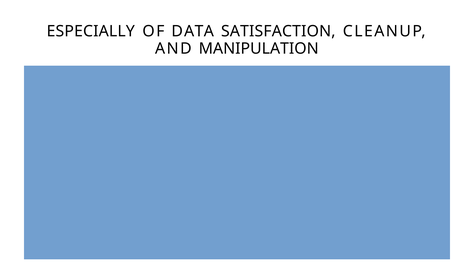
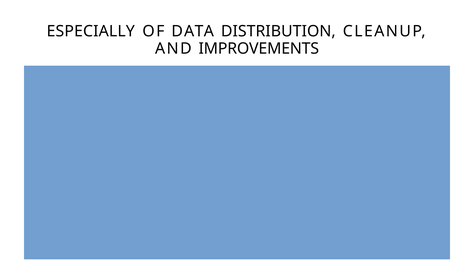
SATISFACTION: SATISFACTION -> DISTRIBUTION (278, 31)
MANIPULATION: MANIPULATION -> IMPROVEMENTS (259, 48)
